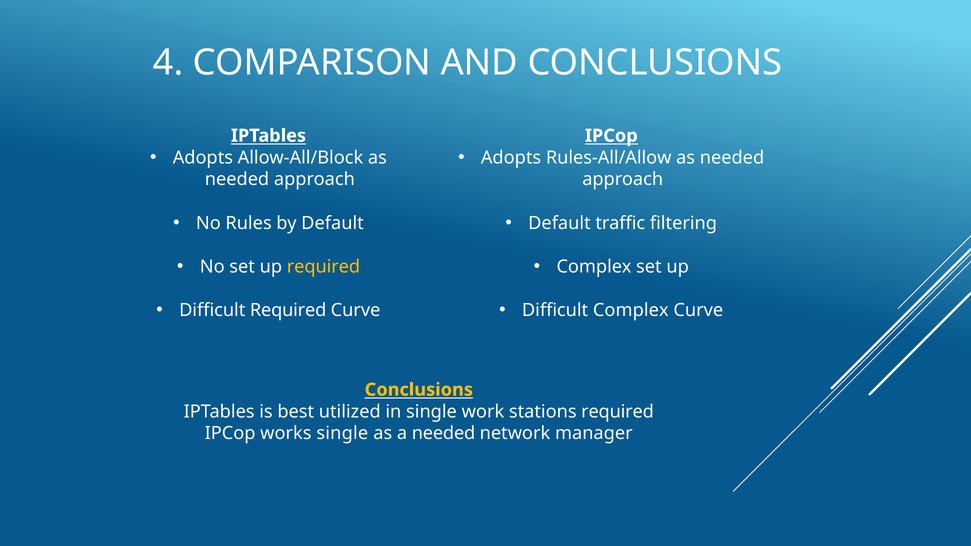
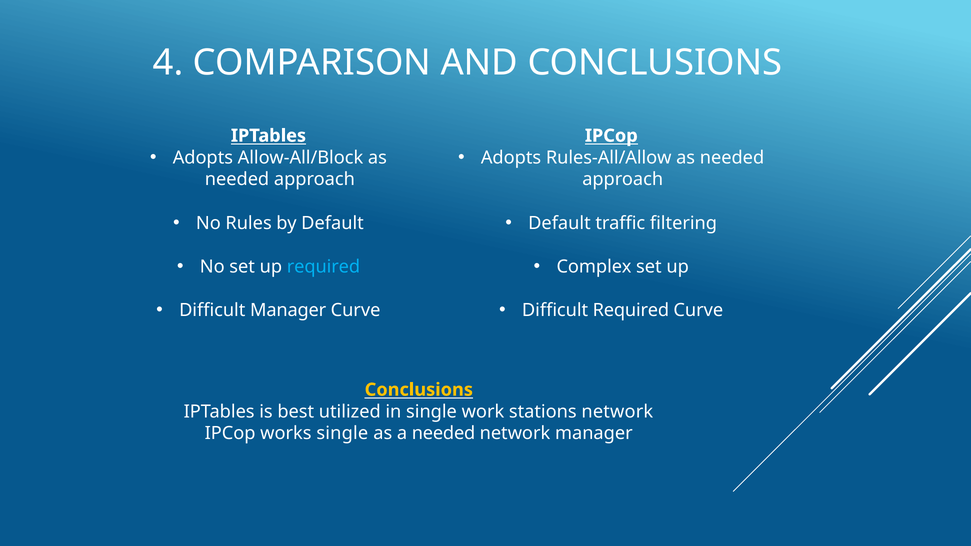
required colour: yellow -> light blue (323, 267)
Difficult Required: Required -> Manager (288, 311)
Difficult Complex: Complex -> Required (631, 311)
stations required: required -> network (617, 412)
